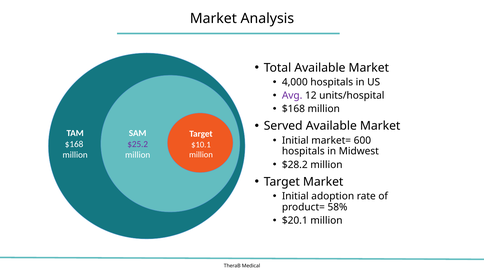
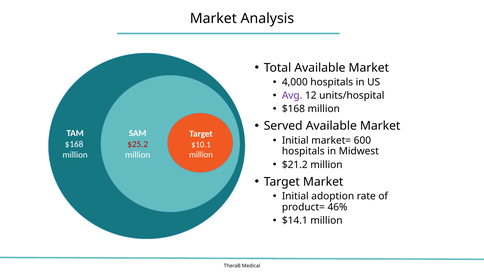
$25.2 colour: purple -> red (138, 144)
$28.2: $28.2 -> $21.2 (295, 165)
58%: 58% -> 46% (337, 207)
$20.1: $20.1 -> $14.1 (295, 221)
